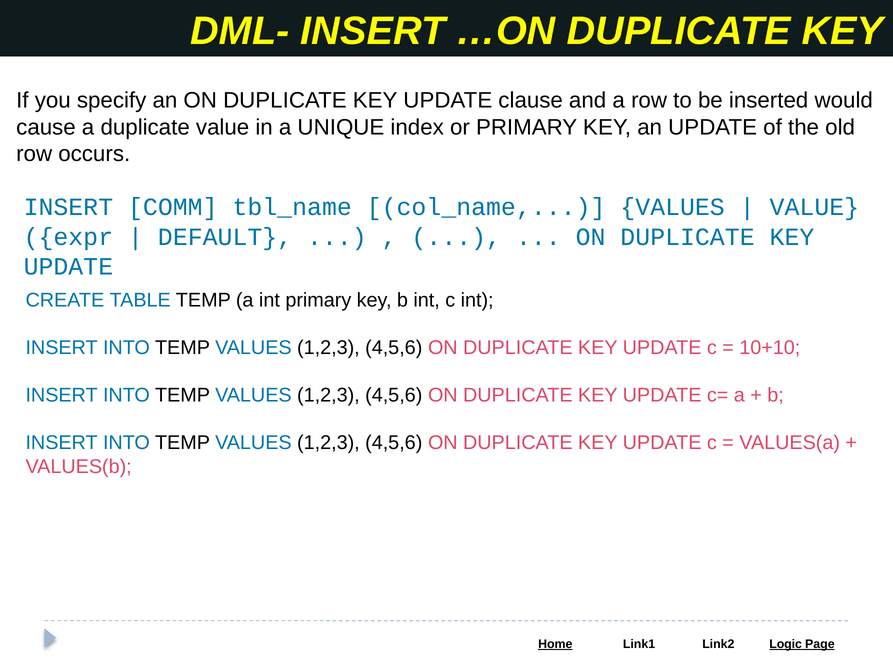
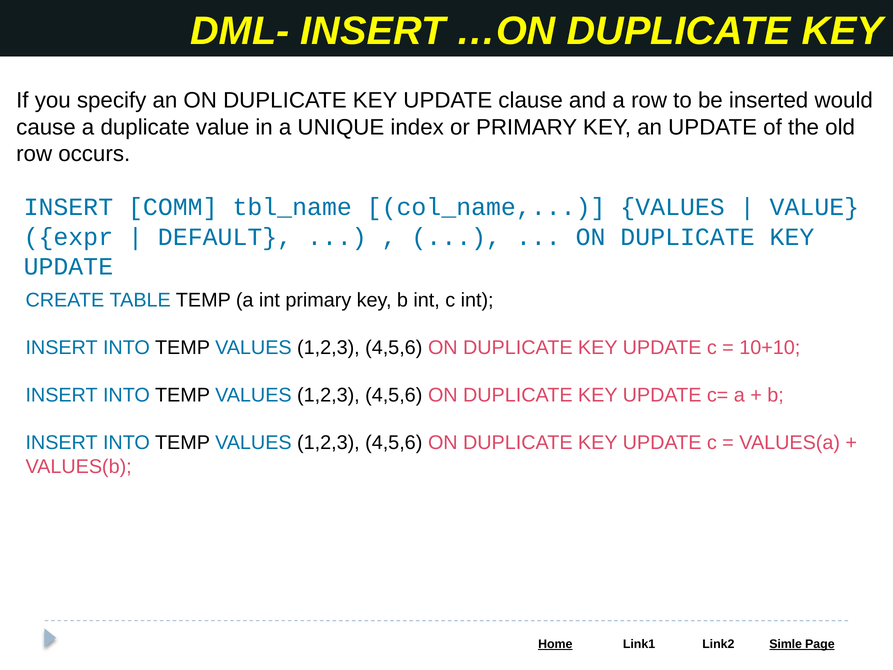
Logic: Logic -> Simle (786, 644)
